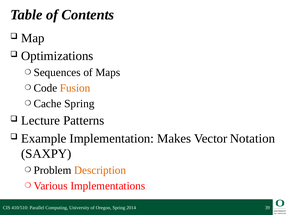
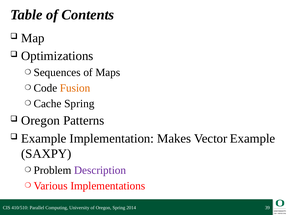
Lecture: Lecture -> Oregon (41, 121)
Vector Notation: Notation -> Example (253, 139)
Description colour: orange -> purple (100, 170)
